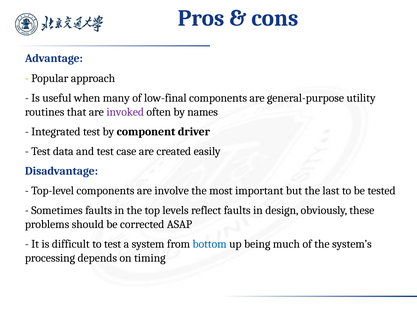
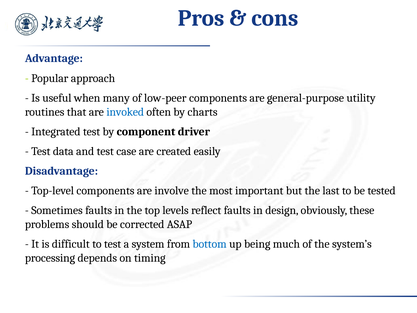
low-final: low-final -> low-peer (165, 98)
invoked colour: purple -> blue (125, 112)
names: names -> charts (202, 112)
